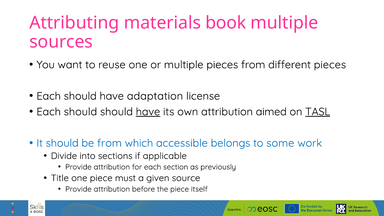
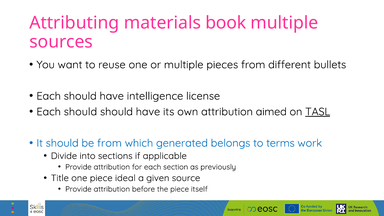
different pieces: pieces -> bullets (330, 65)
adaptation: adaptation -> intelligence (155, 96)
have underline: present -> none (148, 112)
accessible: accessible -> generated (182, 143)
some: some -> terms (280, 143)
must: must -> ideal (125, 178)
